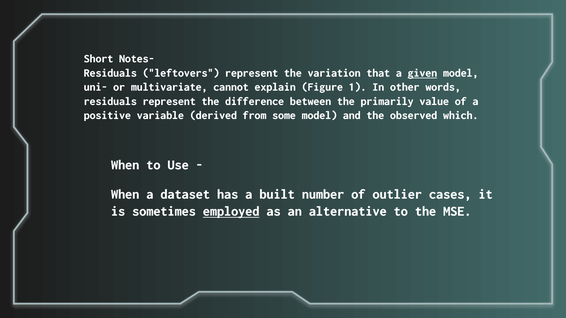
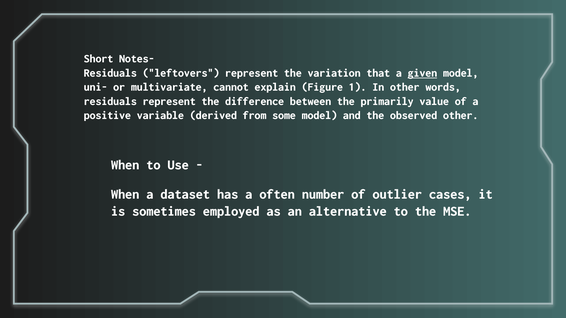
observed which: which -> other (461, 115)
built: built -> often (277, 195)
employed underline: present -> none (231, 212)
